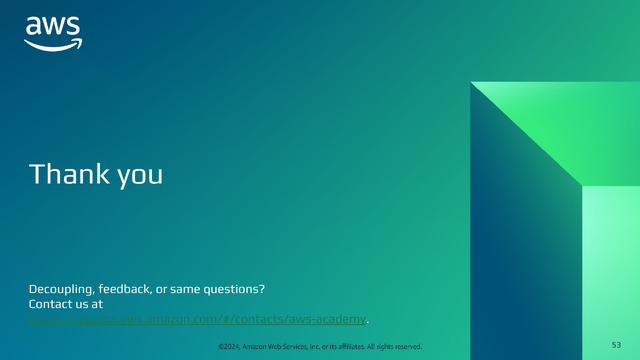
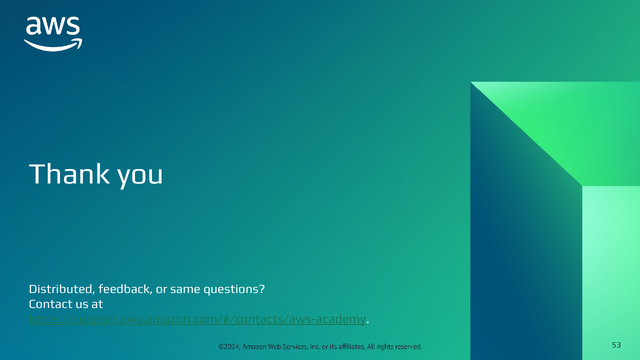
Decoupling: Decoupling -> Distributed (62, 289)
